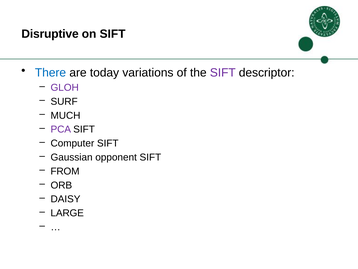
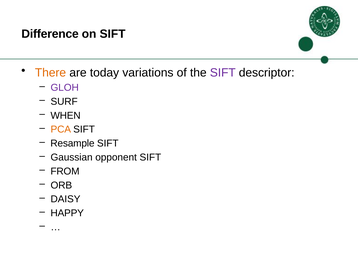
Disruptive: Disruptive -> Difference (50, 34)
There colour: blue -> orange (50, 72)
MUCH: MUCH -> WHEN (66, 115)
PCA colour: purple -> orange (61, 129)
Computer: Computer -> Resample (72, 143)
LARGE: LARGE -> HAPPY (67, 213)
